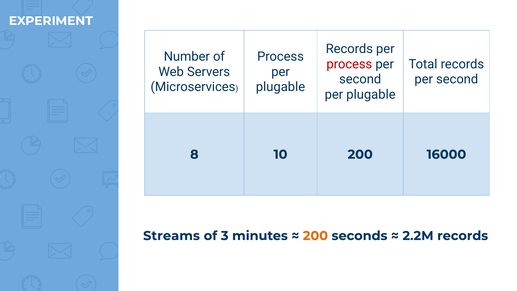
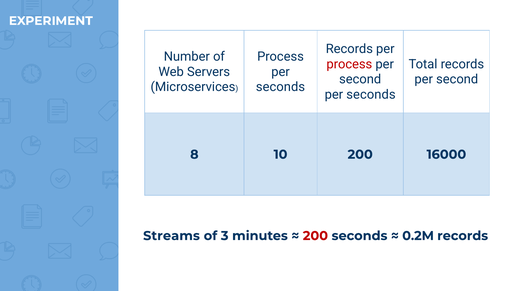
plugable: plugable -> seconds (280, 87)
plugable: plugable -> seconds (371, 94)
200 colour: orange -> red (315, 236)
2.2M: 2.2M -> 0.2M (418, 236)
